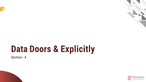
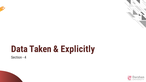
Doors: Doors -> Taken (40, 49)
